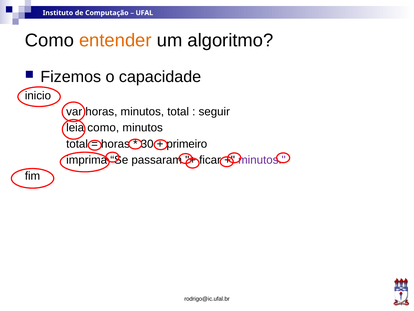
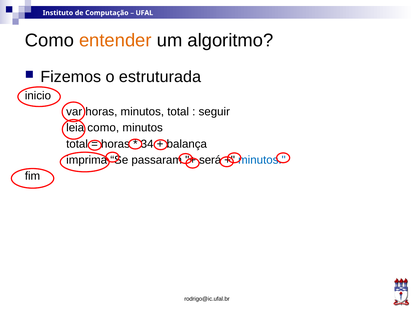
capacidade: capacidade -> estruturada (160, 77)
30: 30 -> 34 (147, 144)
primeiro: primeiro -> balança (187, 144)
ficar: ficar -> será (210, 160)
minutos colour: purple -> blue (262, 160)
